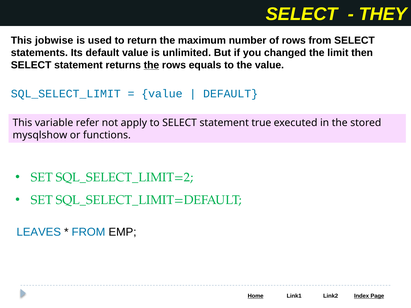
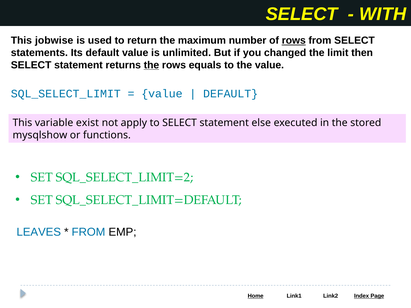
THEY: THEY -> WITH (383, 14)
rows underline: none -> present (294, 40)
refer: refer -> exist (87, 123)
true: true -> else (261, 123)
